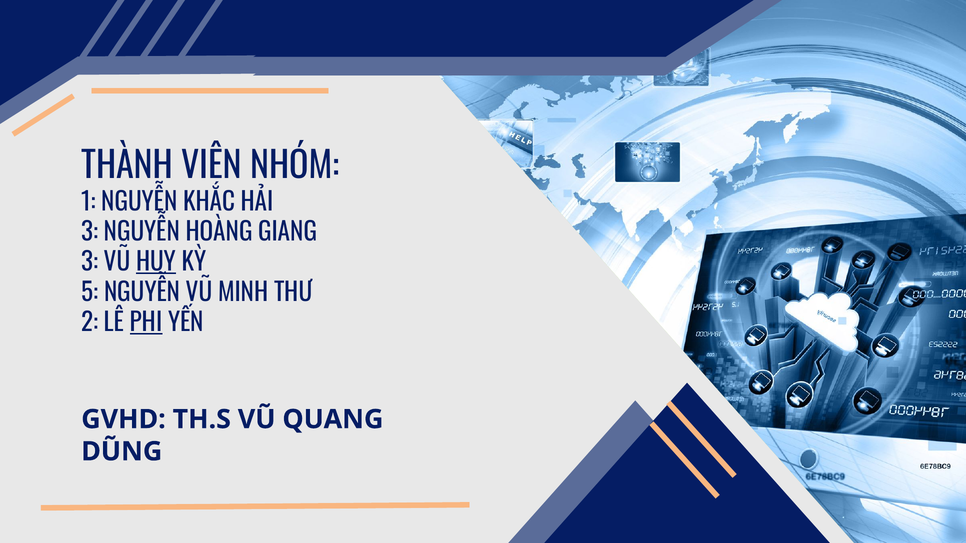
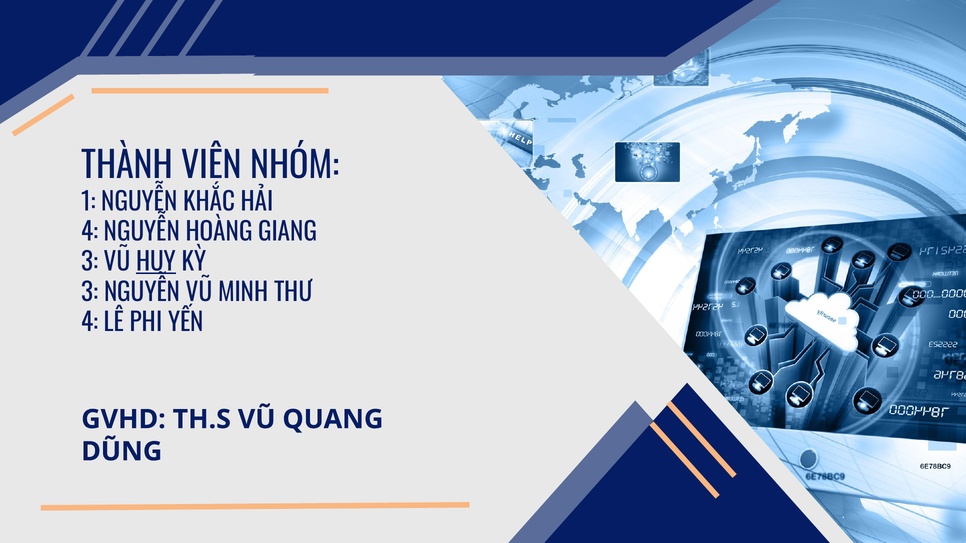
3: 3 -> 4 (90, 233)
5: 5 -> 3 (90, 293)
2: 2 -> 4 (90, 323)
PHI underline: present -> none (146, 323)
